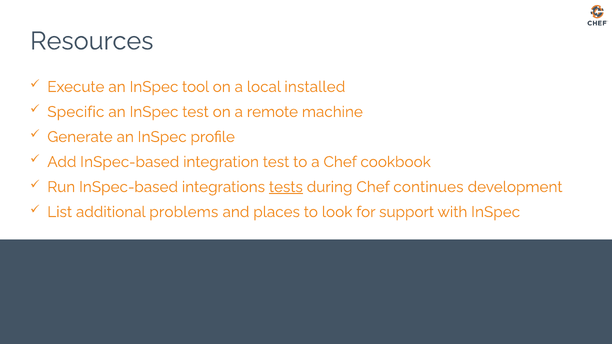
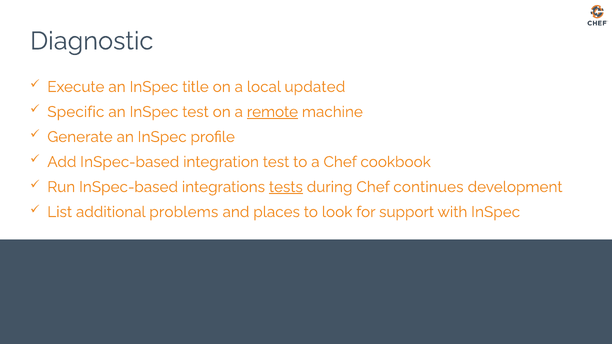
Resources: Resources -> Diagnostic (92, 41)
tool: tool -> title (196, 87)
installed: installed -> updated (315, 87)
remote underline: none -> present (272, 112)
